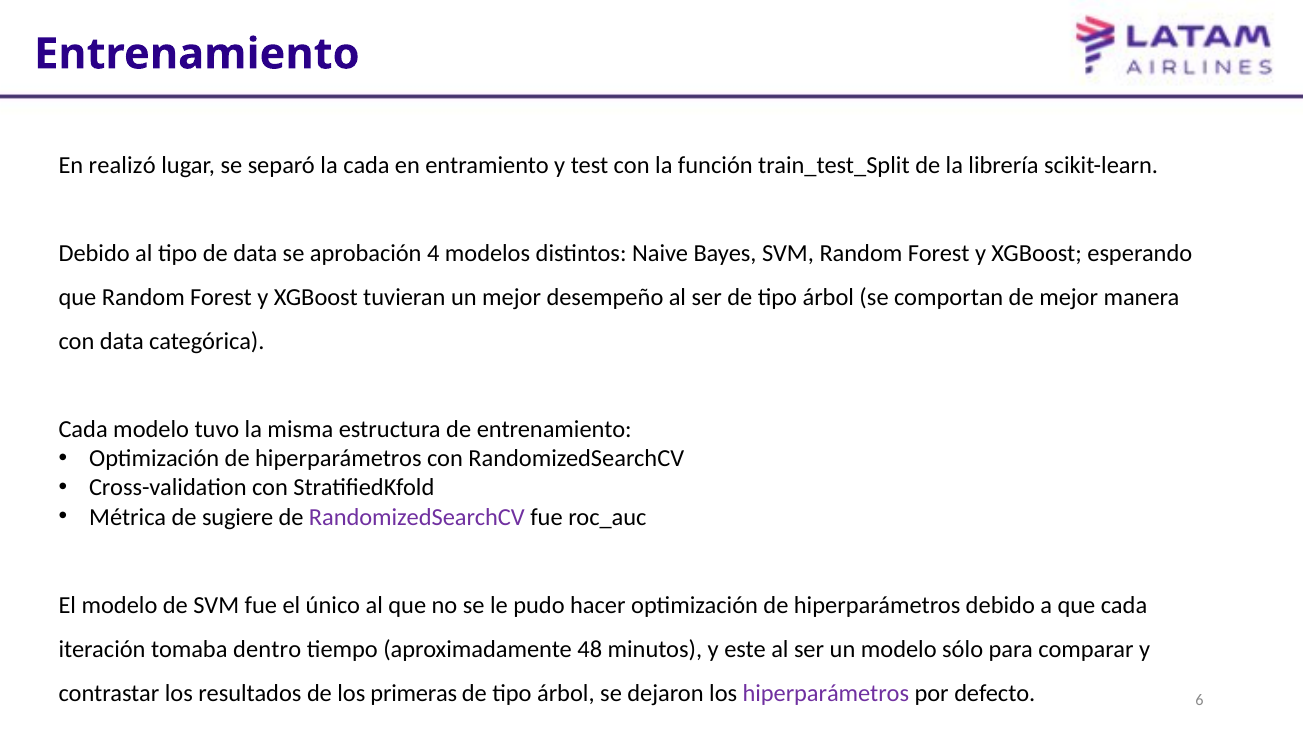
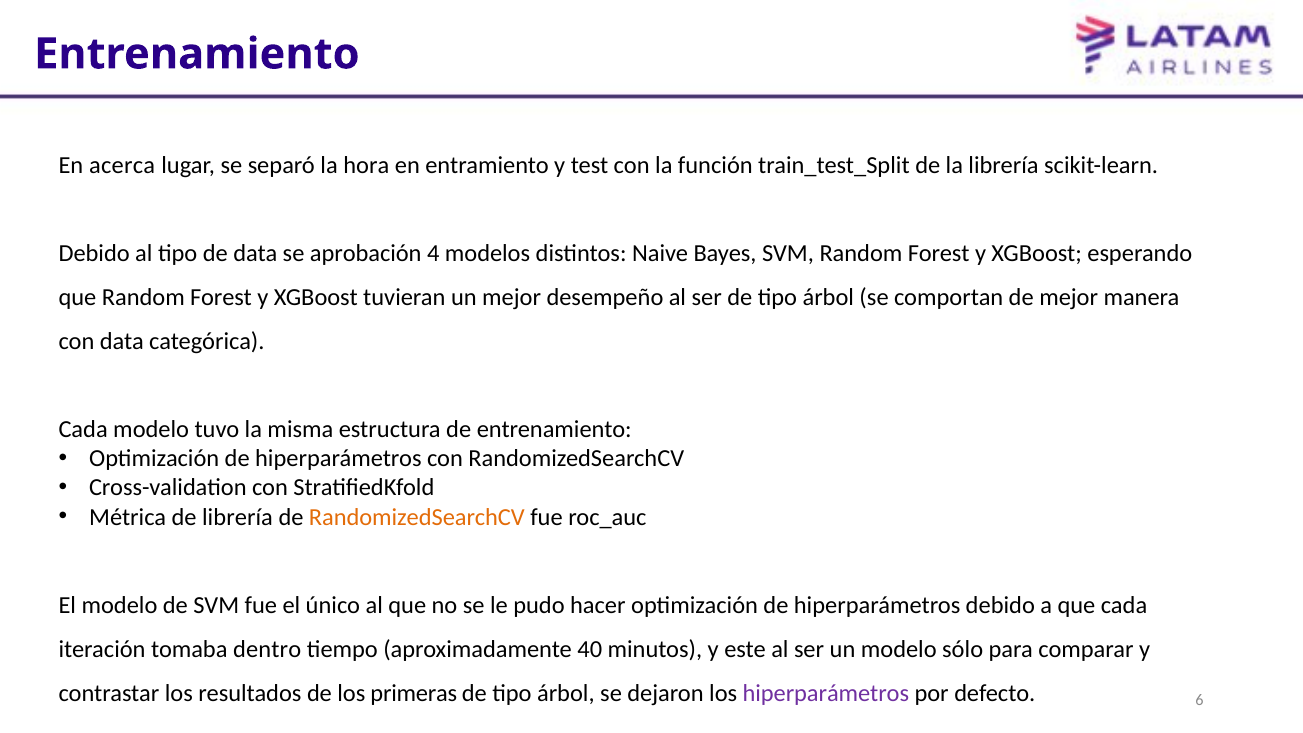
realizó: realizó -> acerca (122, 165)
la cada: cada -> hora (366, 165)
de sugiere: sugiere -> librería (238, 517)
RandomizedSearchCV colour: purple -> orange (417, 517)
48: 48 -> 40 (590, 649)
